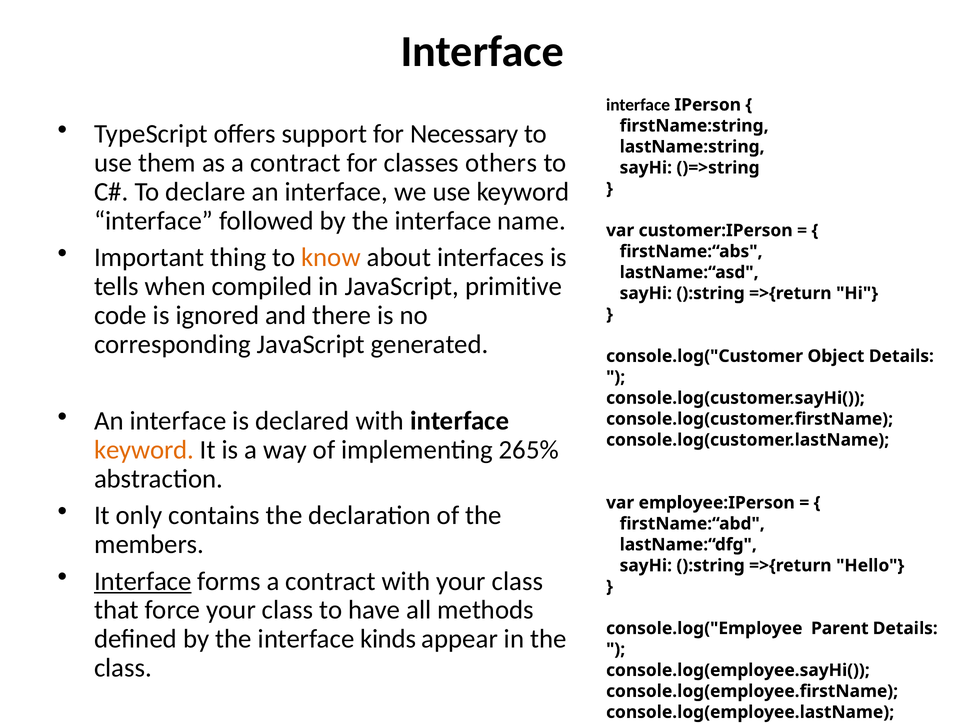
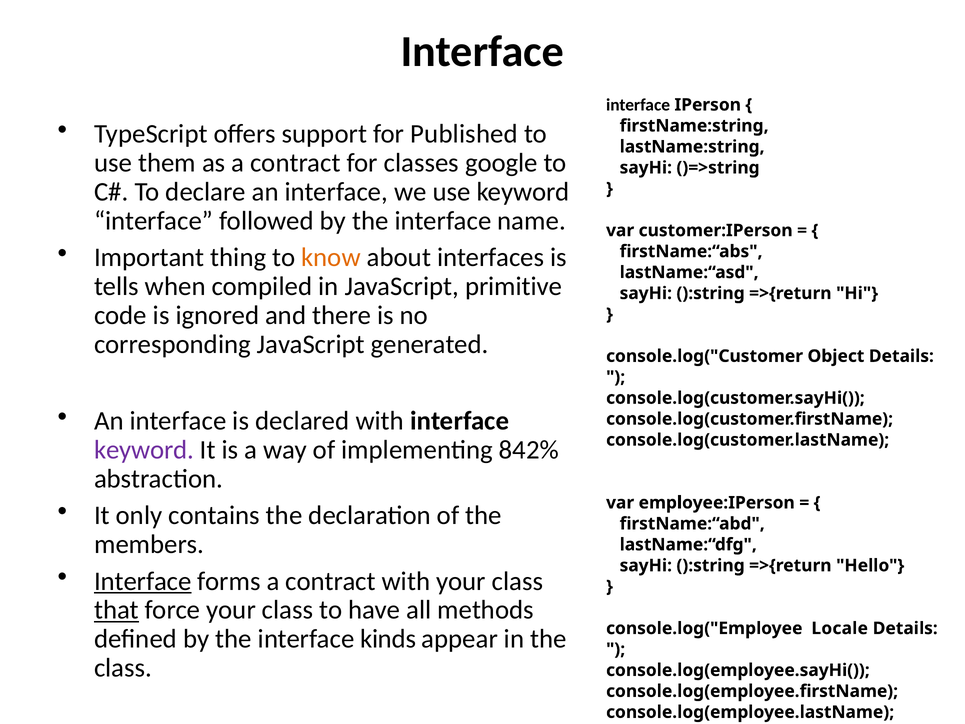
Necessary: Necessary -> Published (464, 134)
others: others -> google (501, 163)
keyword colour: orange -> purple (144, 450)
265%: 265% -> 842% (529, 450)
that underline: none -> present (116, 610)
Parent: Parent -> Locale (840, 628)
